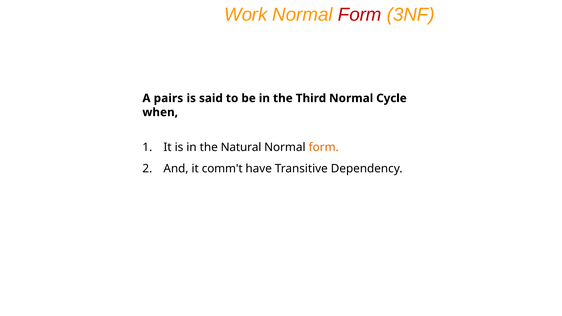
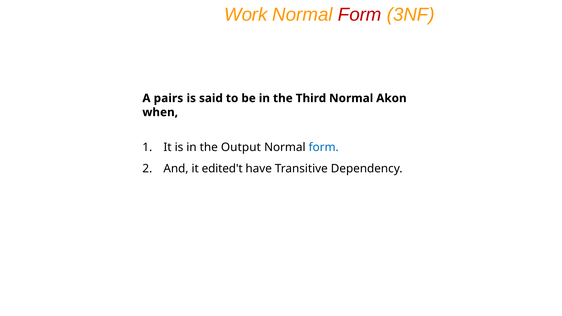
Cycle: Cycle -> Akon (391, 98)
Natural: Natural -> Output (241, 147)
form colour: orange -> blue (324, 147)
comm't: comm't -> edited't (222, 169)
